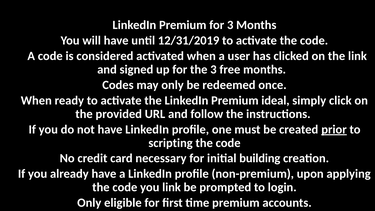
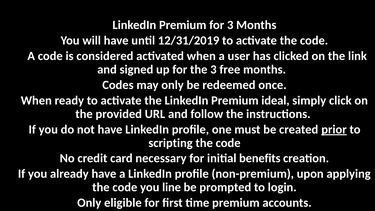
building: building -> benefits (260, 158)
you link: link -> line (172, 187)
